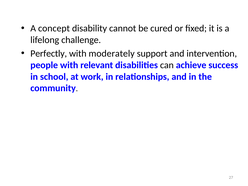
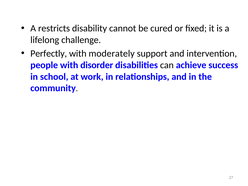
concept: concept -> restricts (54, 28)
relevant: relevant -> disorder (97, 65)
